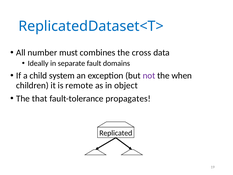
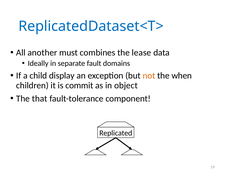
number: number -> another (42, 53)
cross: cross -> lease (141, 53)
system: system -> display (62, 76)
not colour: purple -> orange (149, 76)
remote: remote -> commit (79, 85)
propagates: propagates -> component (128, 98)
